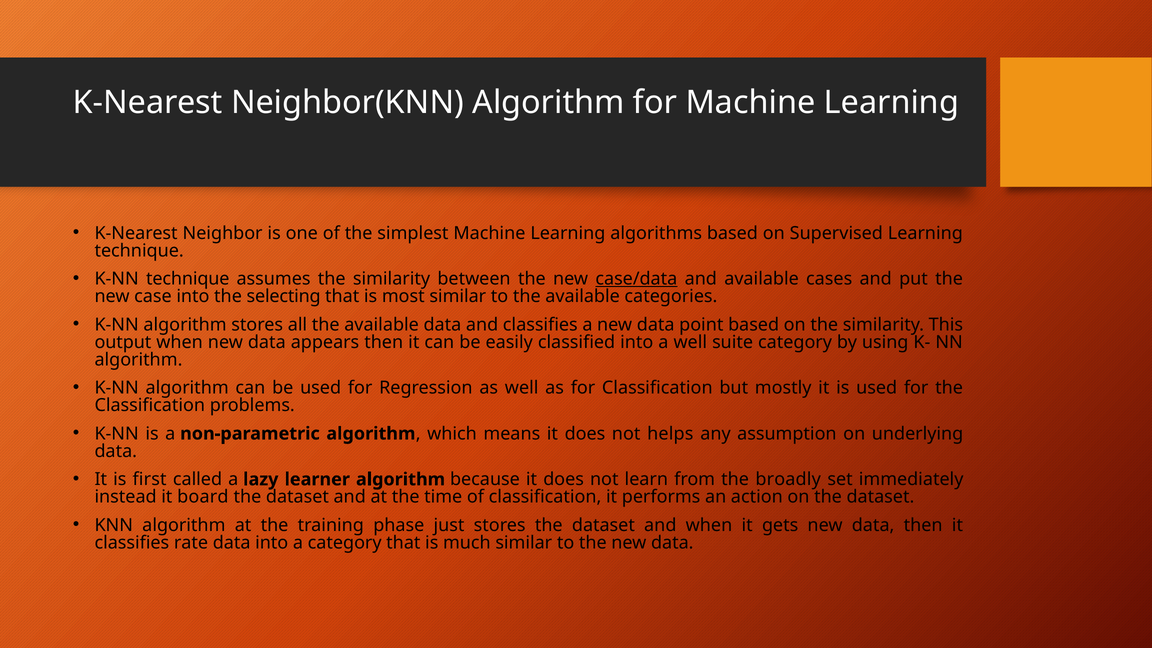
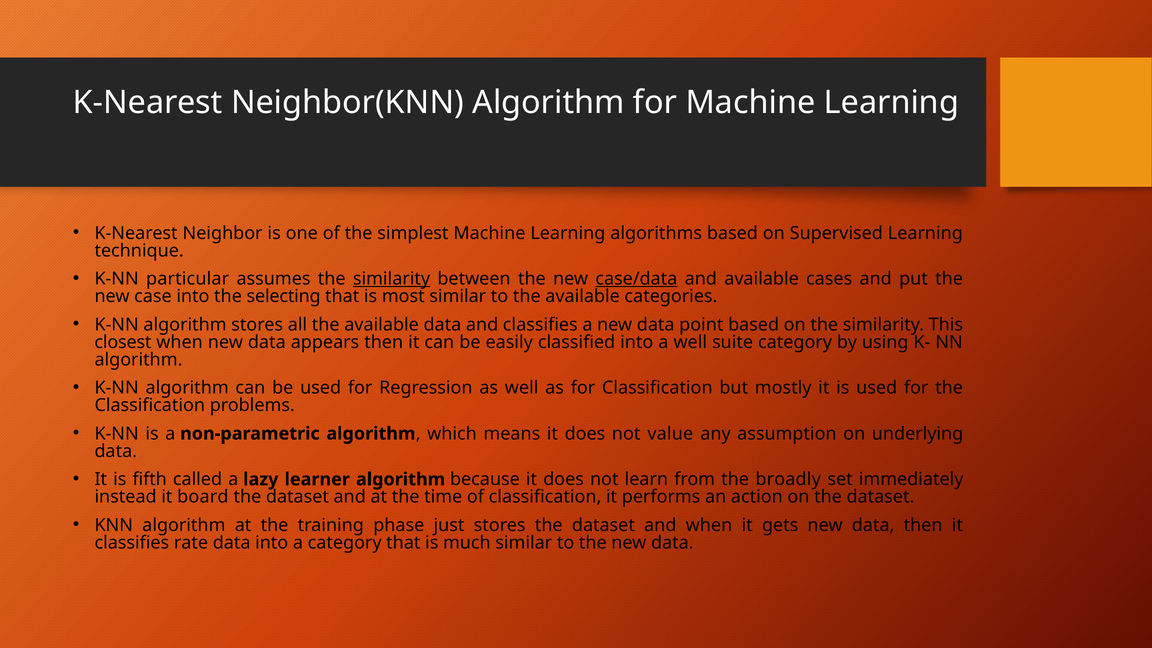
K-NN technique: technique -> particular (188, 279)
similarity underline: none -> present (392, 279)
output: output -> closest (123, 342)
helps: helps -> value (670, 434)
first: first -> fifth (150, 479)
